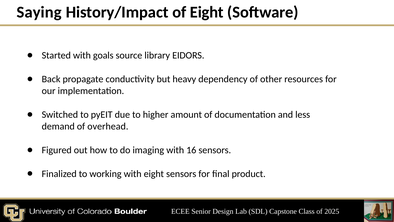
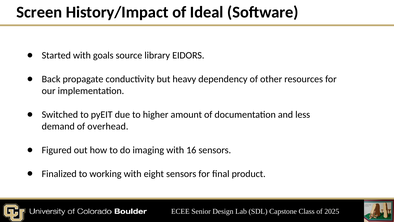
Saying: Saying -> Screen (39, 12)
of Eight: Eight -> Ideal (207, 12)
